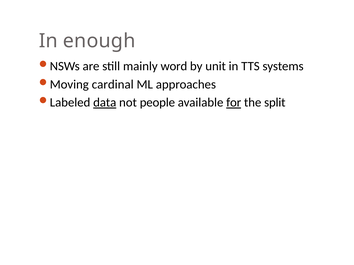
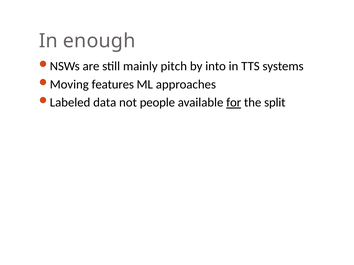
word: word -> pitch (174, 66)
unit: unit -> into (216, 66)
cardinal: cardinal -> features (113, 85)
data underline: present -> none (105, 103)
